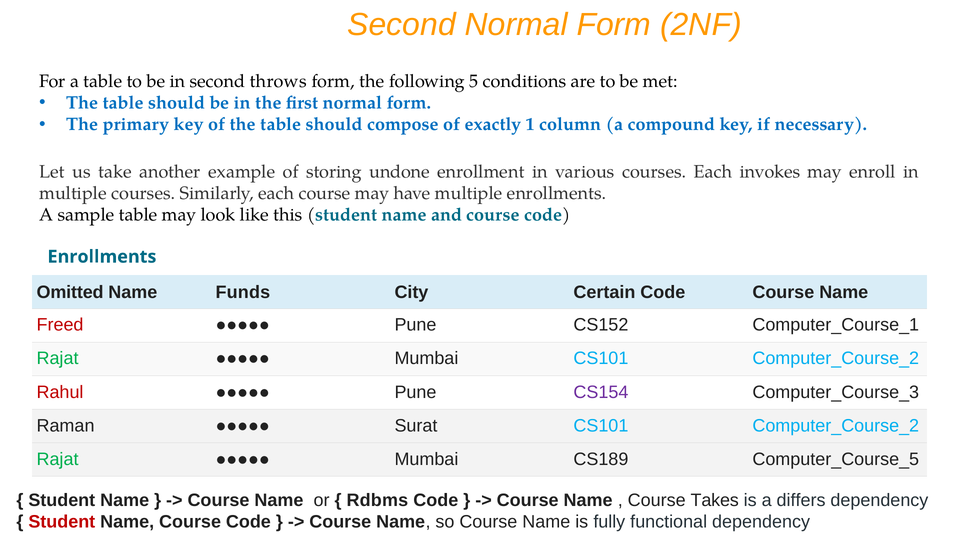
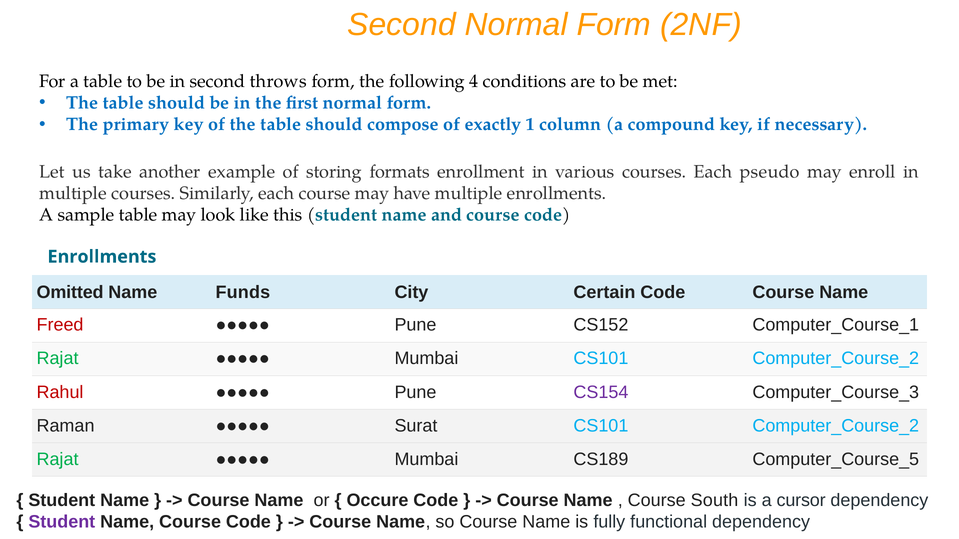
5: 5 -> 4 (474, 81)
undone: undone -> formats (400, 172)
invokes: invokes -> pseudo (770, 172)
Rdbms: Rdbms -> Occure (377, 501)
Takes: Takes -> South (715, 501)
differs: differs -> cursor (801, 501)
Student colour: red -> purple (62, 522)
